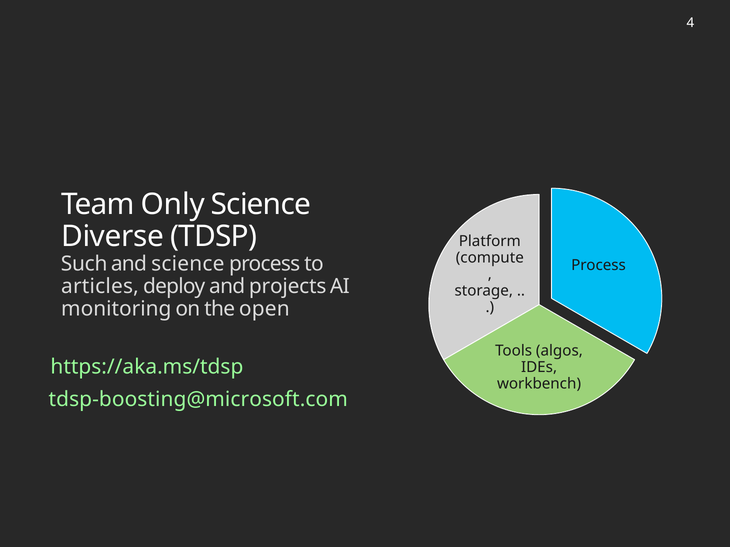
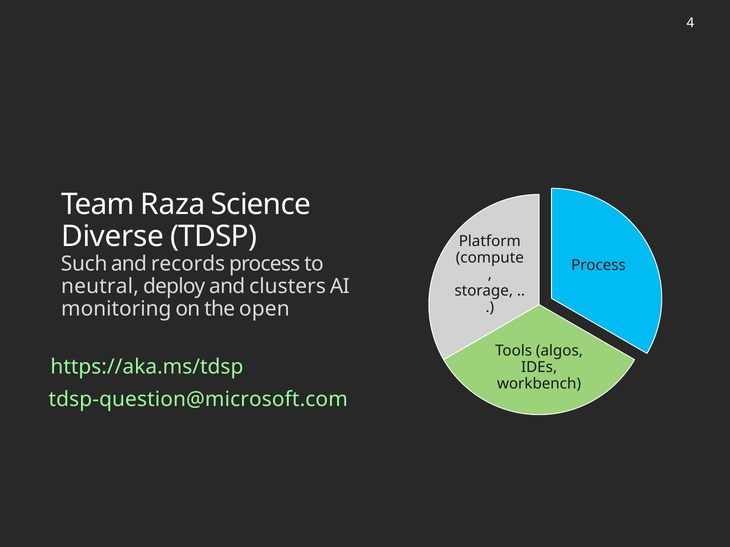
Only: Only -> Raza (173, 205)
and science: science -> records (188, 264)
articles: articles -> neutral (100, 287)
projects: projects -> clusters (288, 287)
tdsp-boosting@microsoft.com: tdsp-boosting@microsoft.com -> tdsp-question@microsoft.com (198, 400)
